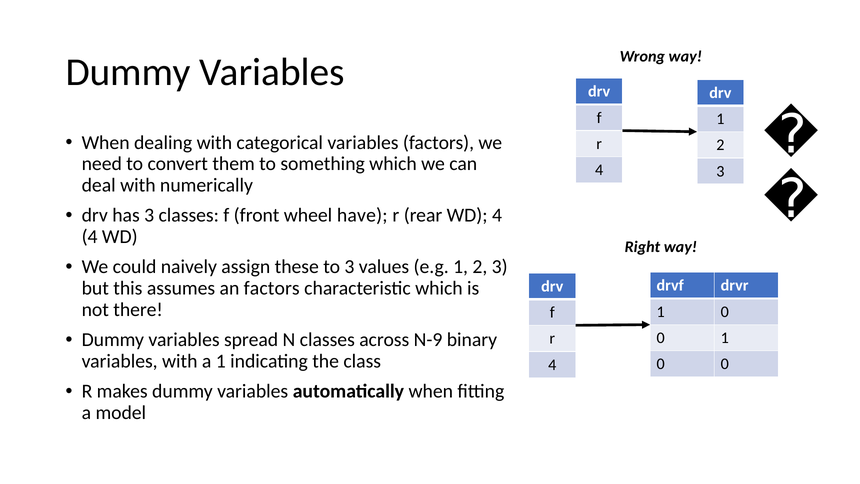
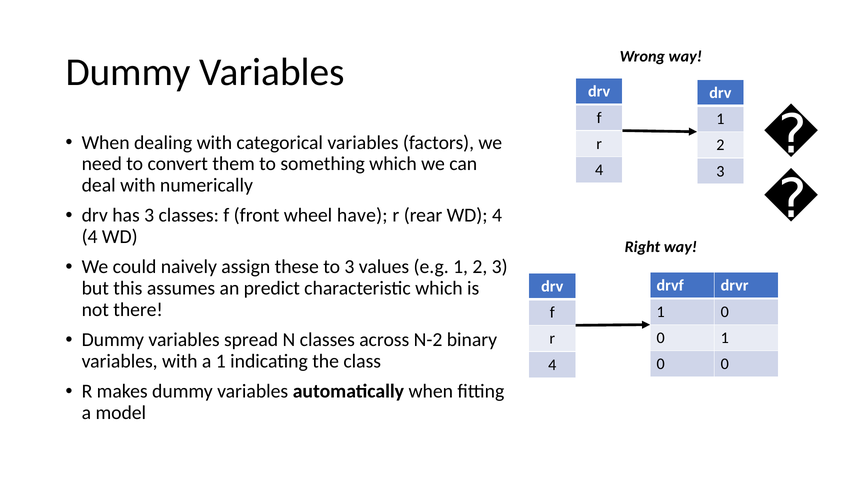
an factors: factors -> predict (272, 288)
N-9: N-9 -> N-2 (428, 340)
